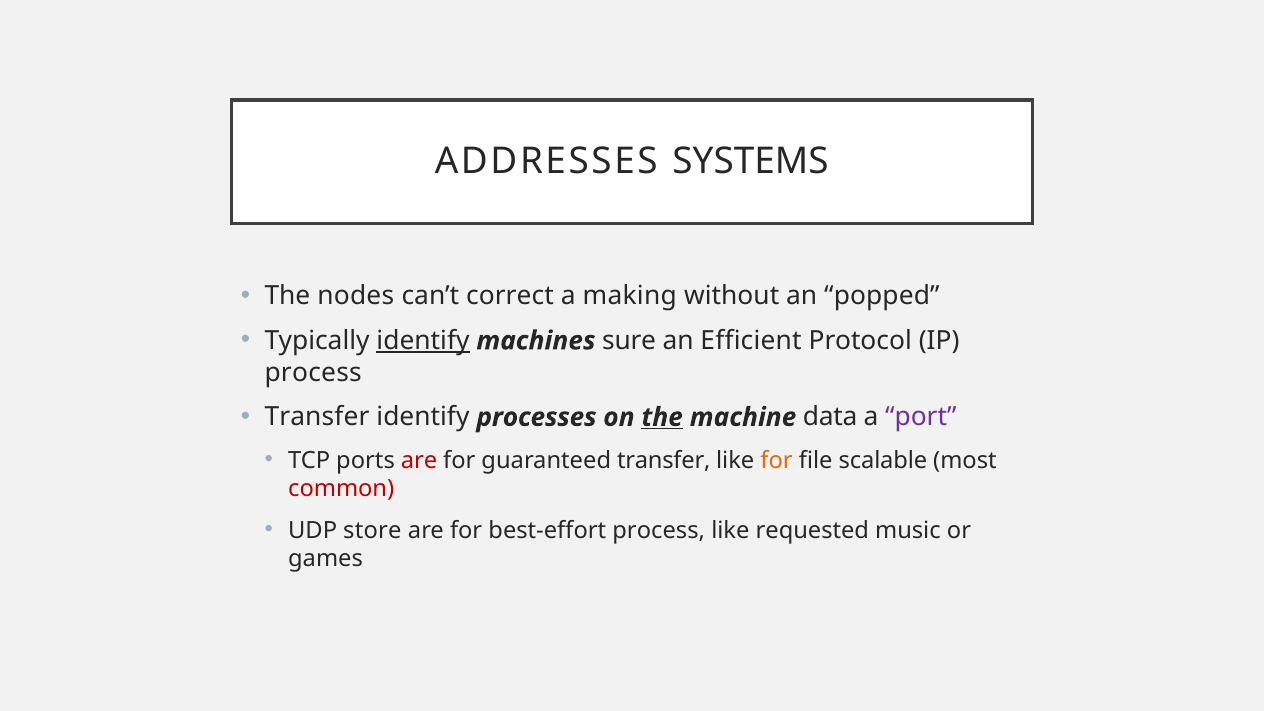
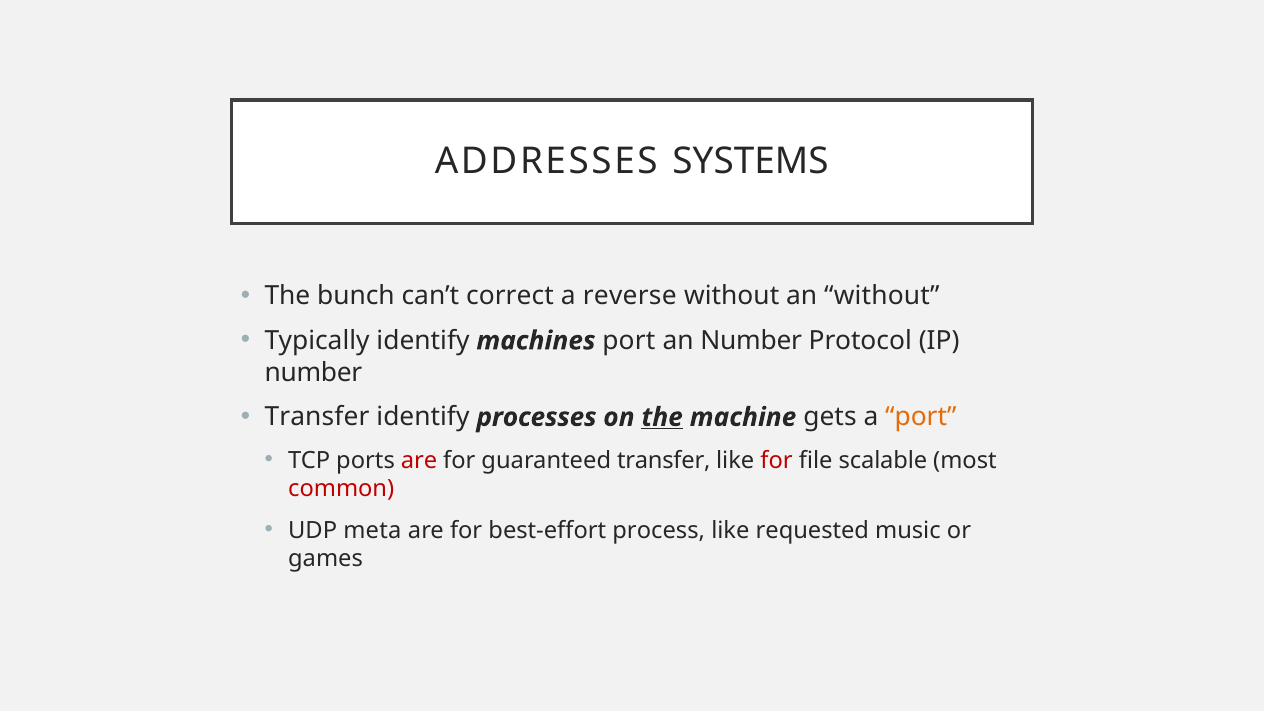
nodes: nodes -> bunch (356, 296)
making: making -> reverse (630, 296)
an popped: popped -> without (882, 296)
identify underline: present -> none (423, 341)
machines sure: sure -> port (629, 341)
an Efficient: Efficient -> Number (751, 341)
process: process -> number (313, 372)
data: data -> gets (830, 417)
port colour: purple -> orange (921, 417)
for colour: orange -> red (777, 460)
store: store -> meta (372, 530)
